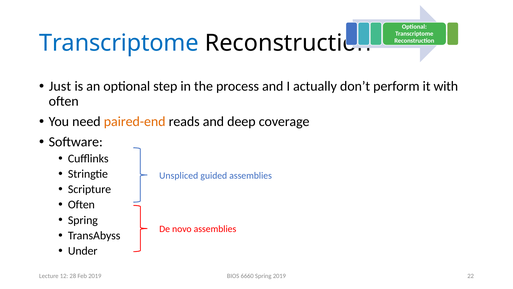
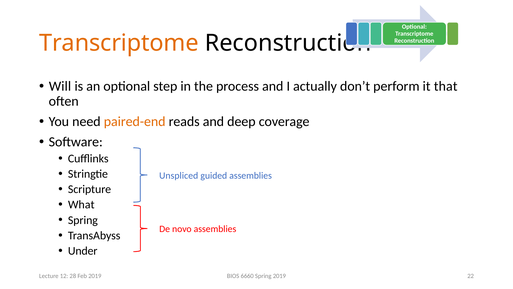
Transcriptome colour: blue -> orange (119, 43)
Just: Just -> Will (60, 86)
with: with -> that (446, 86)
Often: Often -> What (81, 204)
